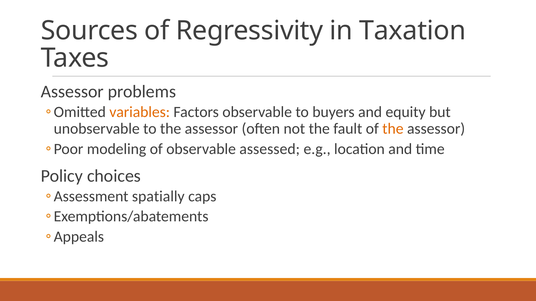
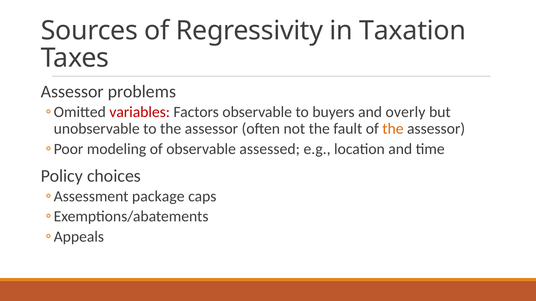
variables colour: orange -> red (140, 112)
equity: equity -> overly (405, 112)
spatially: spatially -> package (158, 197)
